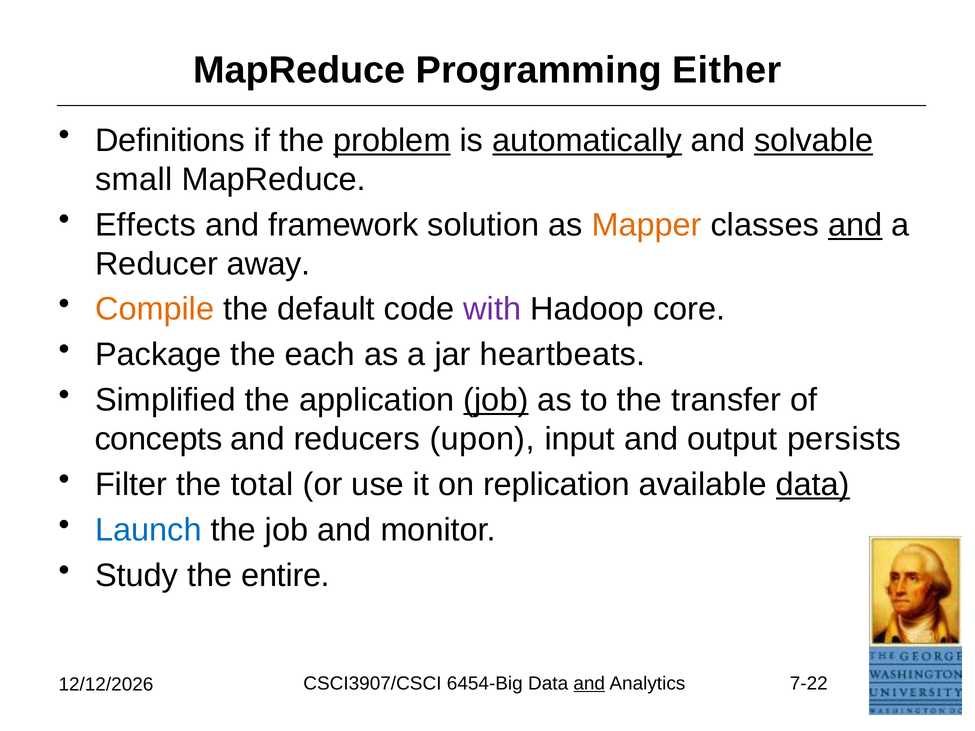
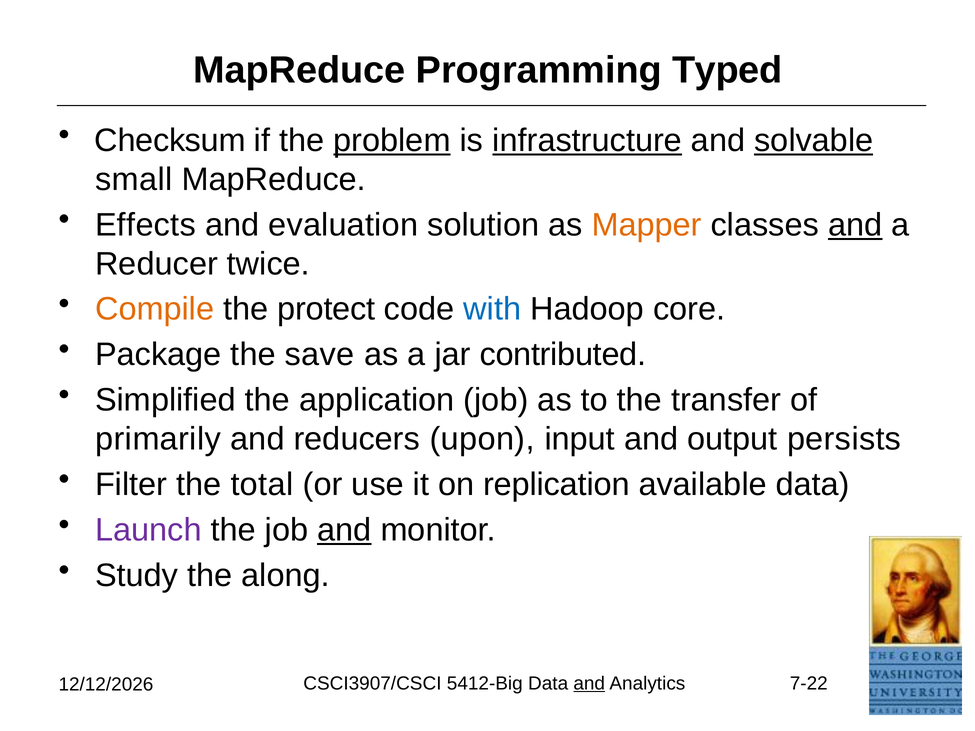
Either: Either -> Typed (727, 70)
Definitions: Definitions -> Checksum (170, 140)
automatically: automatically -> infrastructure (587, 140)
framework: framework -> evaluation (343, 225)
away: away -> twice (268, 264)
default: default -> protect (326, 309)
with colour: purple -> blue (492, 309)
each: each -> save (320, 355)
heartbeats: heartbeats -> contributed (563, 355)
job underline: present -> none (496, 400)
concepts: concepts -> primarily (158, 439)
data underline: present -> none (813, 485)
Launch colour: blue -> purple (148, 530)
and underline: none -> present (344, 530)
entire: entire -> along (285, 576)
6454-Big: 6454-Big -> 5412-Big (485, 683)
